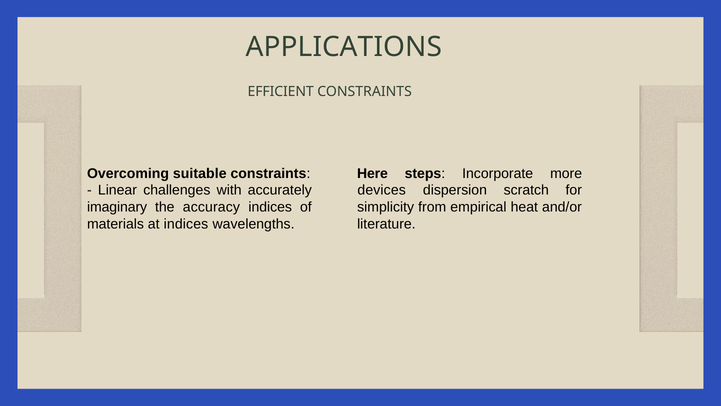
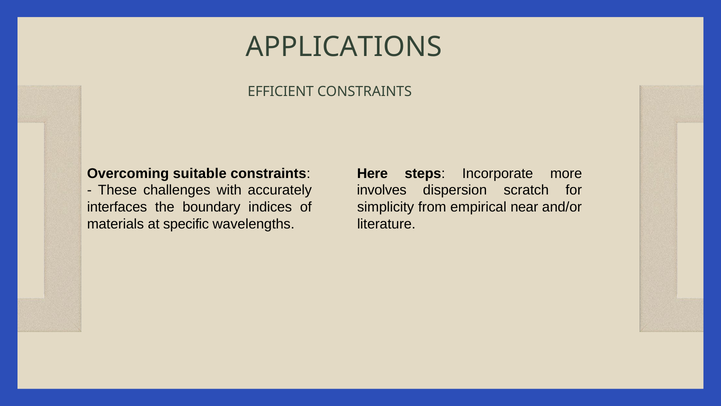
Linear: Linear -> These (117, 190)
devices: devices -> involves (382, 190)
imaginary: imaginary -> interfaces (117, 207)
accuracy: accuracy -> boundary (212, 207)
heat: heat -> near (524, 207)
at indices: indices -> specific (186, 224)
